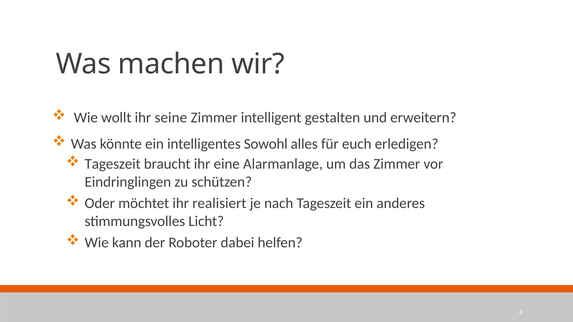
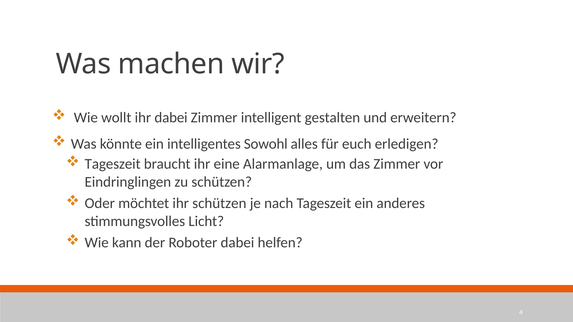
ihr seine: seine -> dabei (171, 118)
ihr realisiert: realisiert -> schützen (219, 204)
